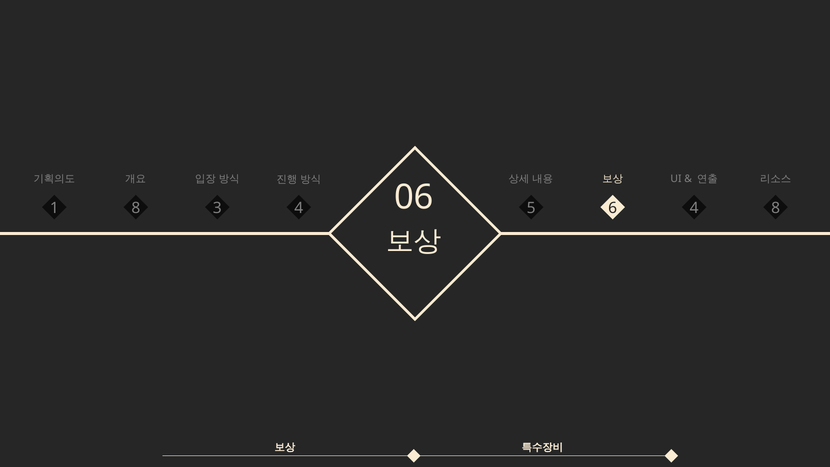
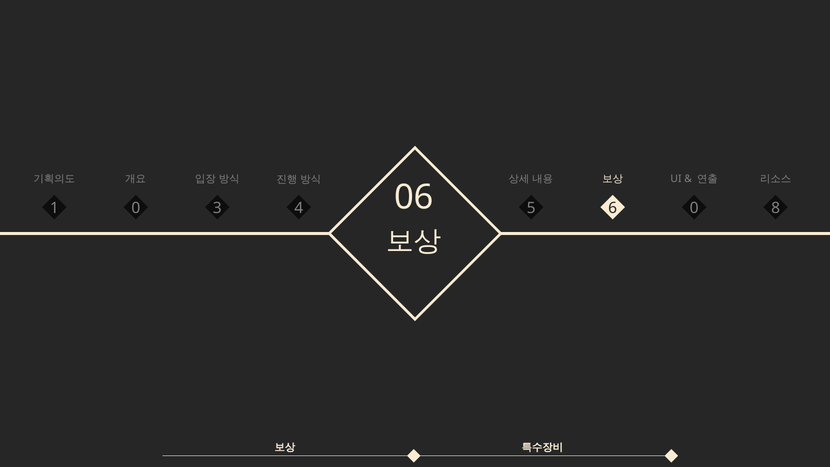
06 4: 4 -> 0 (694, 208)
1 8: 8 -> 0 (136, 208)
